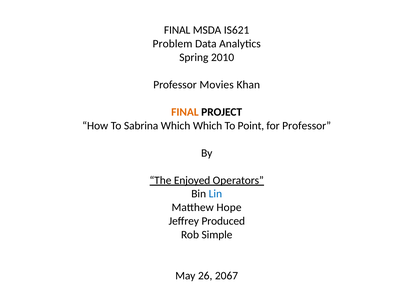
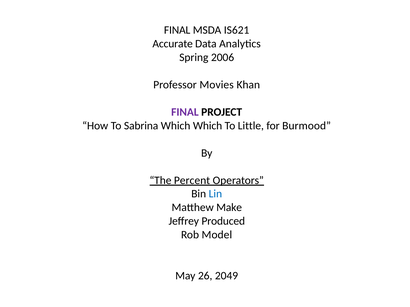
Problem: Problem -> Accurate (173, 44)
2010: 2010 -> 2006 (223, 57)
FINAL colour: orange -> purple (185, 112)
Point: Point -> Little (251, 126)
for Professor: Professor -> Burmood (307, 126)
Enjoyed: Enjoyed -> Percent (192, 181)
Hope: Hope -> Make (229, 208)
Simple: Simple -> Model (217, 235)
2067: 2067 -> 2049 (226, 276)
